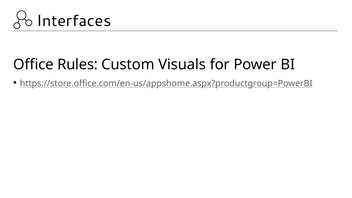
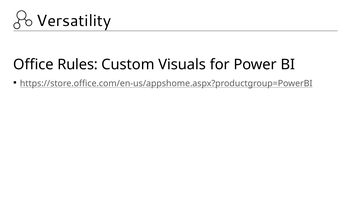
Interfaces: Interfaces -> Versatility (74, 21)
